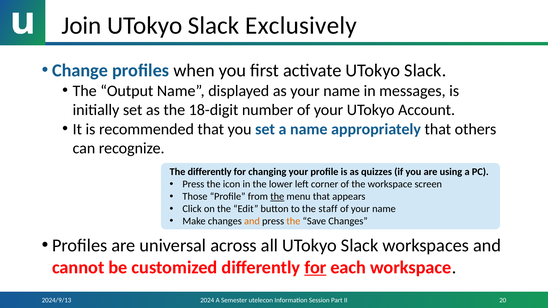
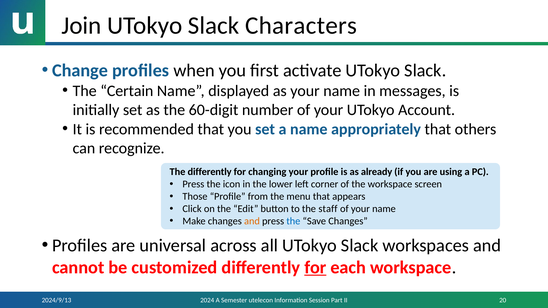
Exclusively: Exclusively -> Characters (301, 26)
Output: Output -> Certain (127, 91)
18-digit: 18-digit -> 60-digit (214, 110)
quizzes: quizzes -> already (377, 172)
the underline: present -> none (277, 197)
the colour: orange -> blue (293, 221)
